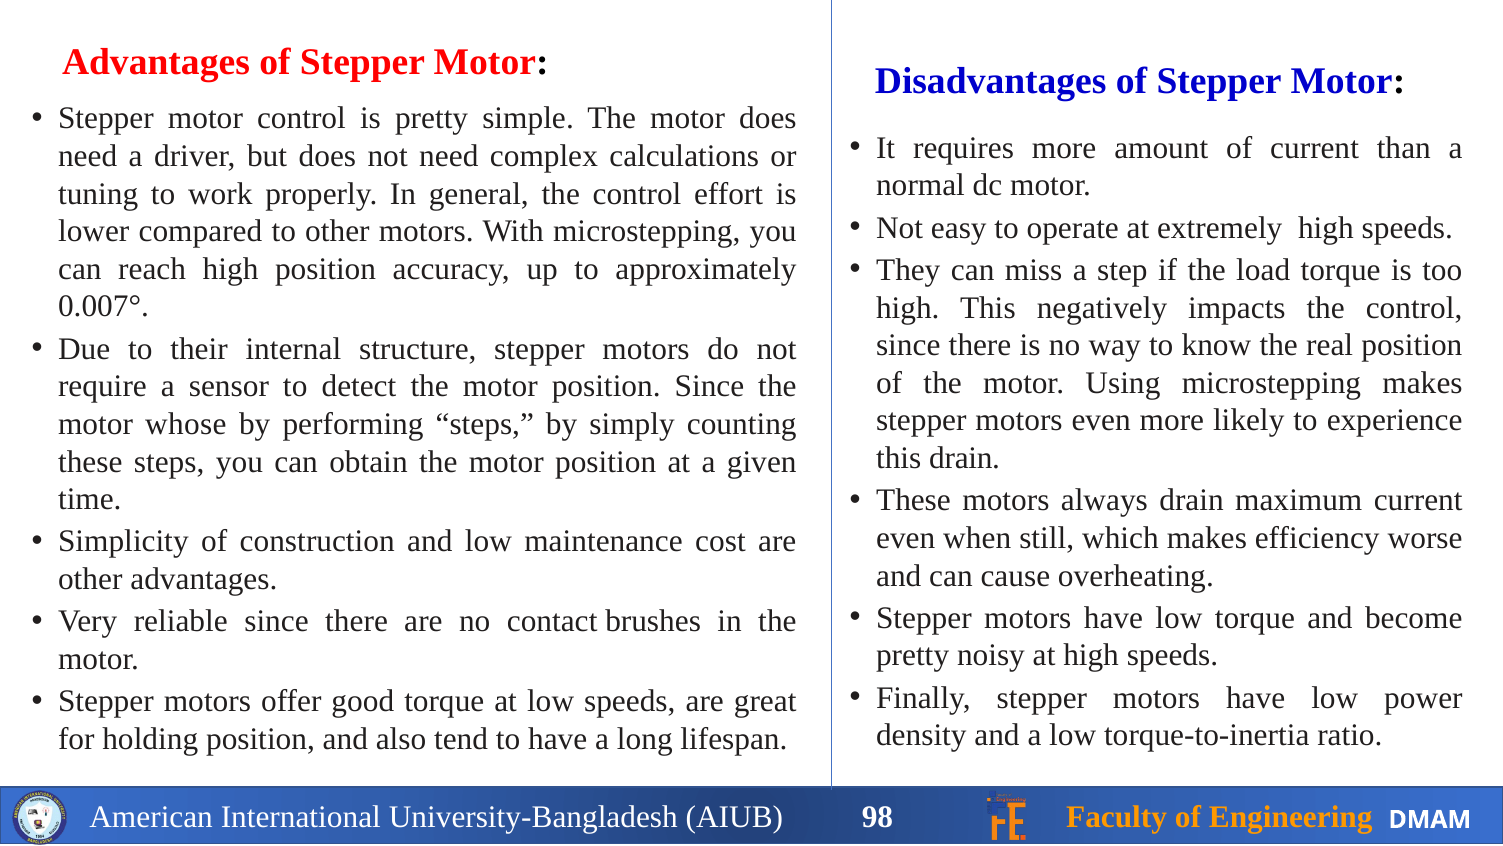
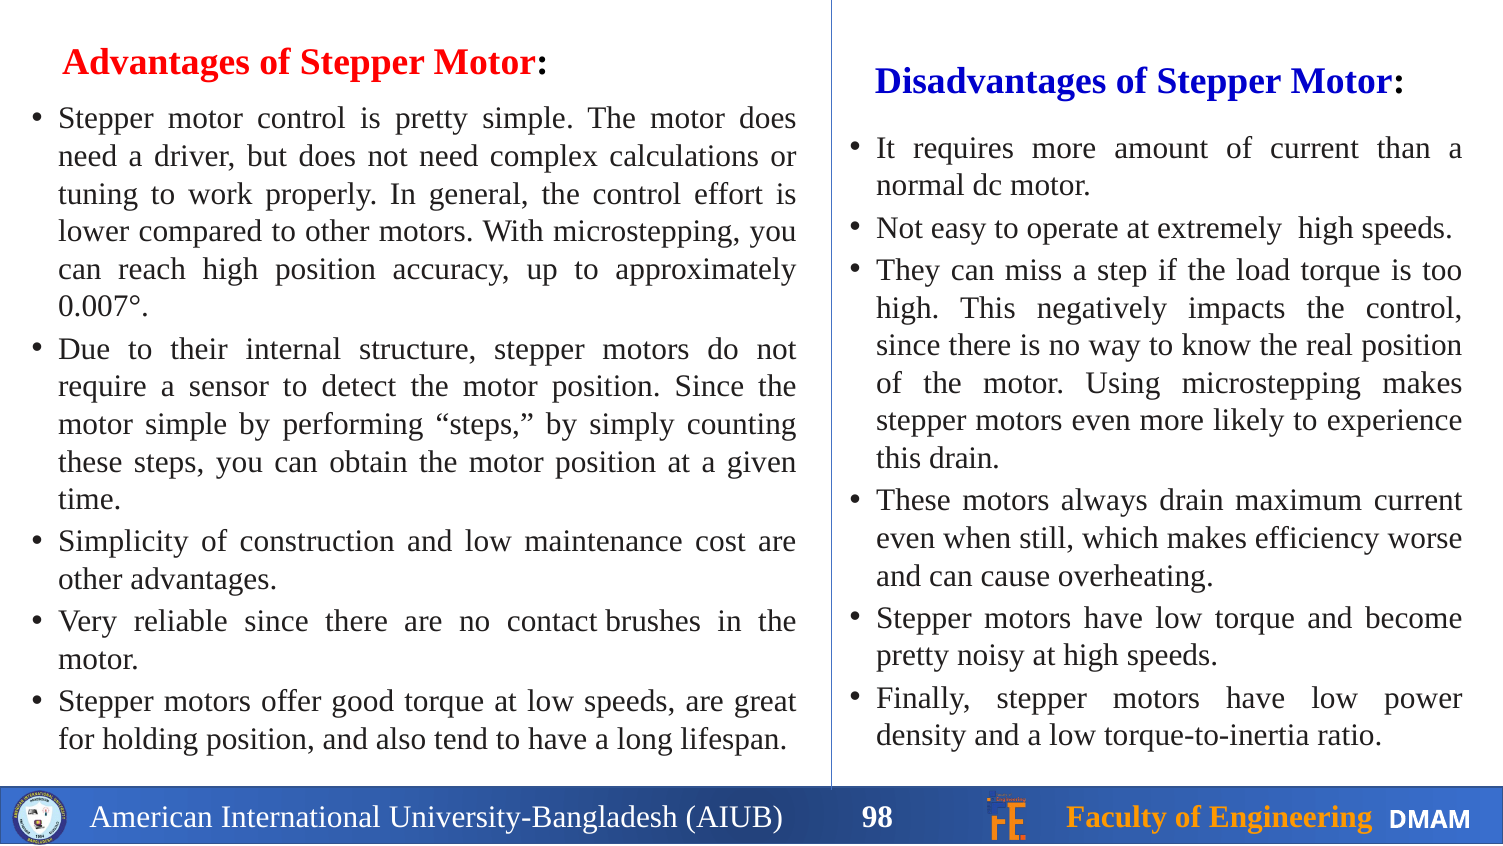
motor whose: whose -> simple (186, 424)
